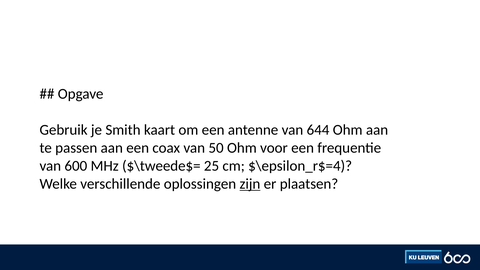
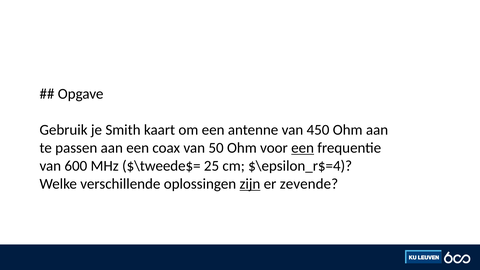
644: 644 -> 450 (318, 130)
een underline: none -> present (303, 148)
plaatsen: plaatsen -> zevende (309, 184)
